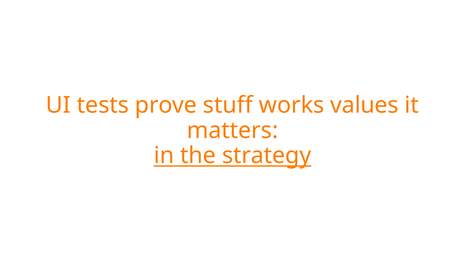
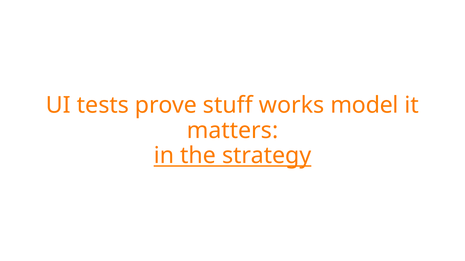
values: values -> model (364, 106)
